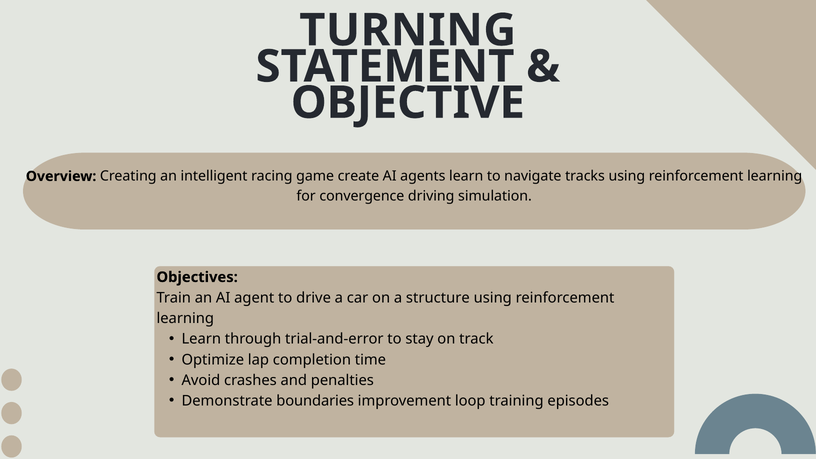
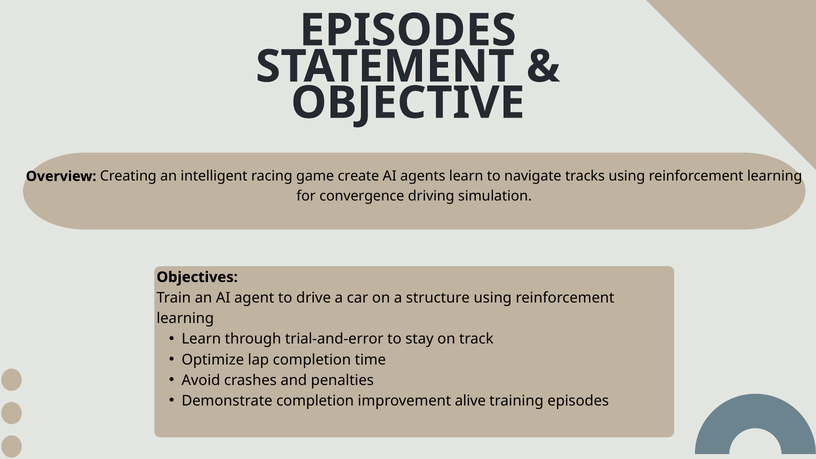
TURNING: TURNING -> EPISODES (408, 30)
Demonstrate boundaries: boundaries -> completion (315, 401)
loop: loop -> alive (470, 401)
